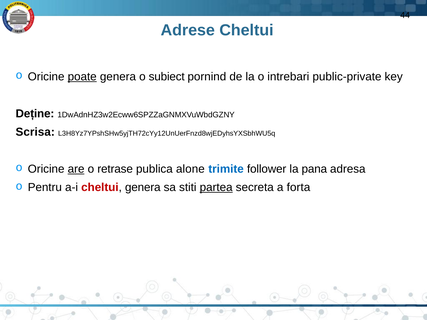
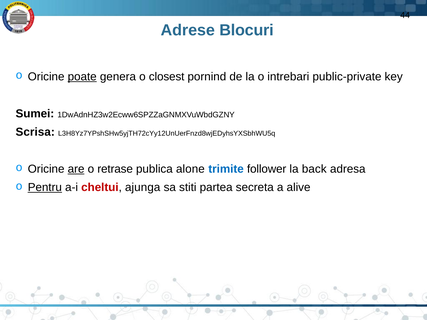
Adrese Cheltui: Cheltui -> Blocuri (247, 30)
subiect: subiect -> closest (167, 77)
Deține: Deține -> Sumei (35, 114)
pana: pana -> back (314, 169)
Pentru underline: none -> present (45, 188)
cheltui genera: genera -> ajunga (143, 188)
partea underline: present -> none (216, 188)
forta: forta -> alive (299, 188)
